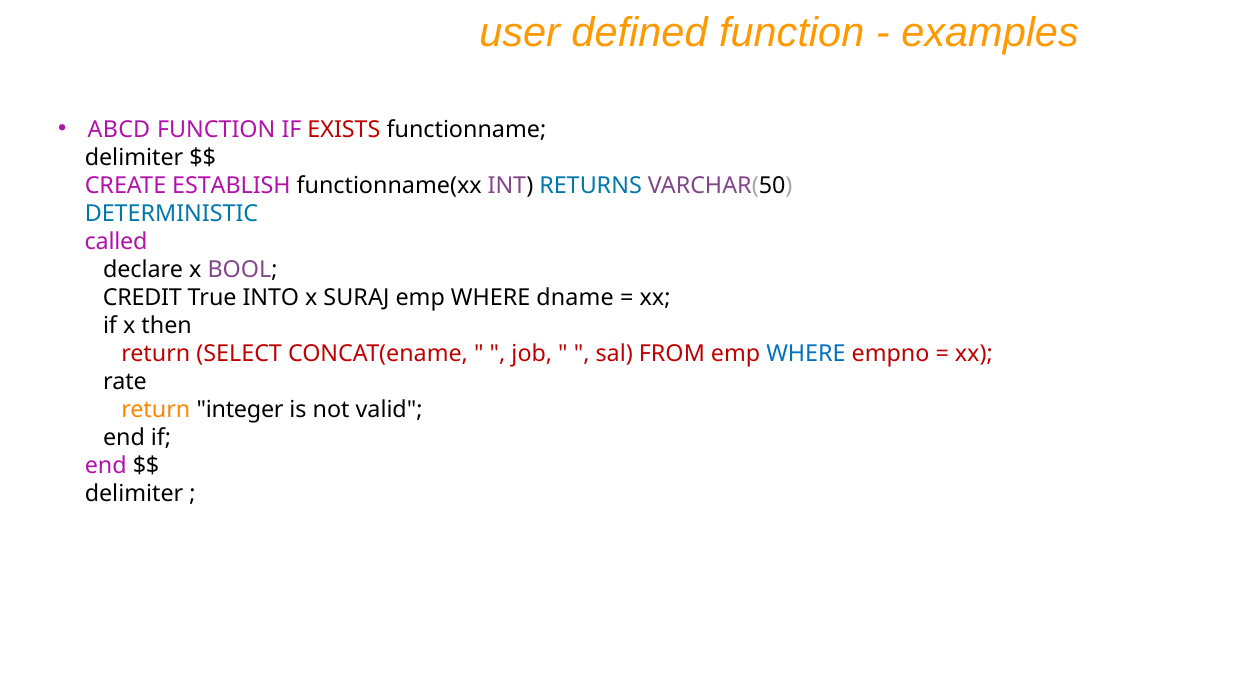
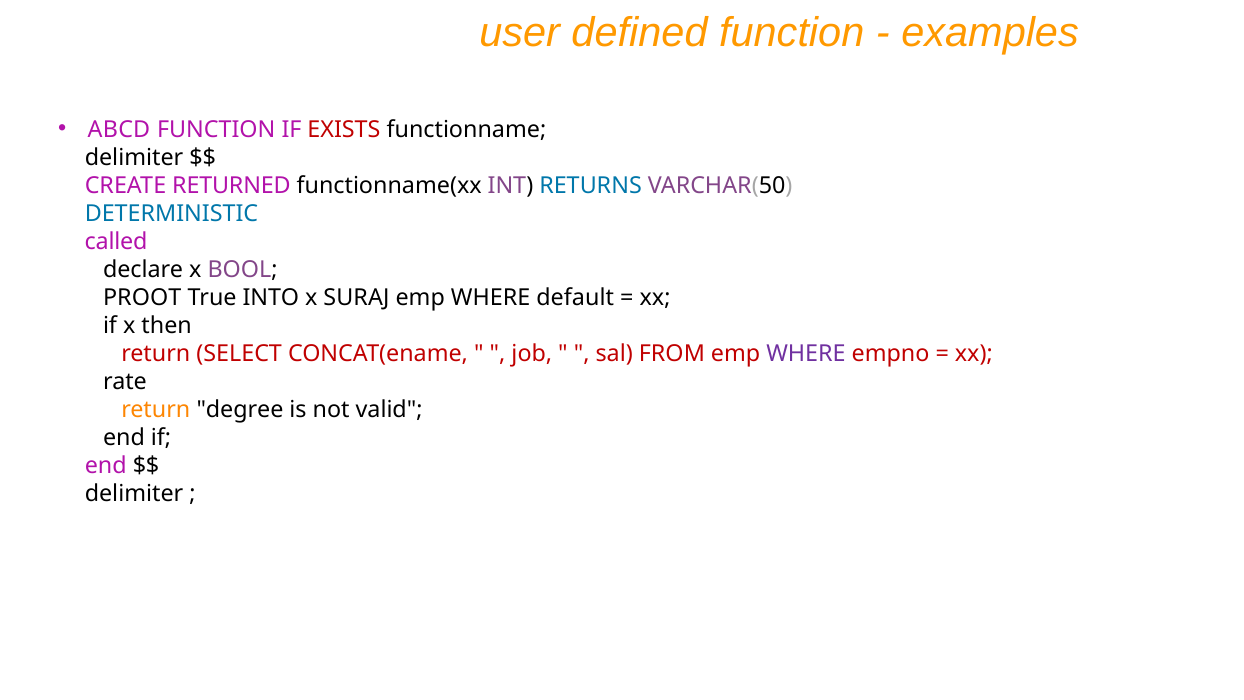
ESTABLISH: ESTABLISH -> RETURNED (231, 185)
CREDIT: CREDIT -> PROOT (142, 297)
dname: dname -> default (575, 297)
WHERE colour: blue -> purple (806, 353)
integer: integer -> degree (240, 409)
